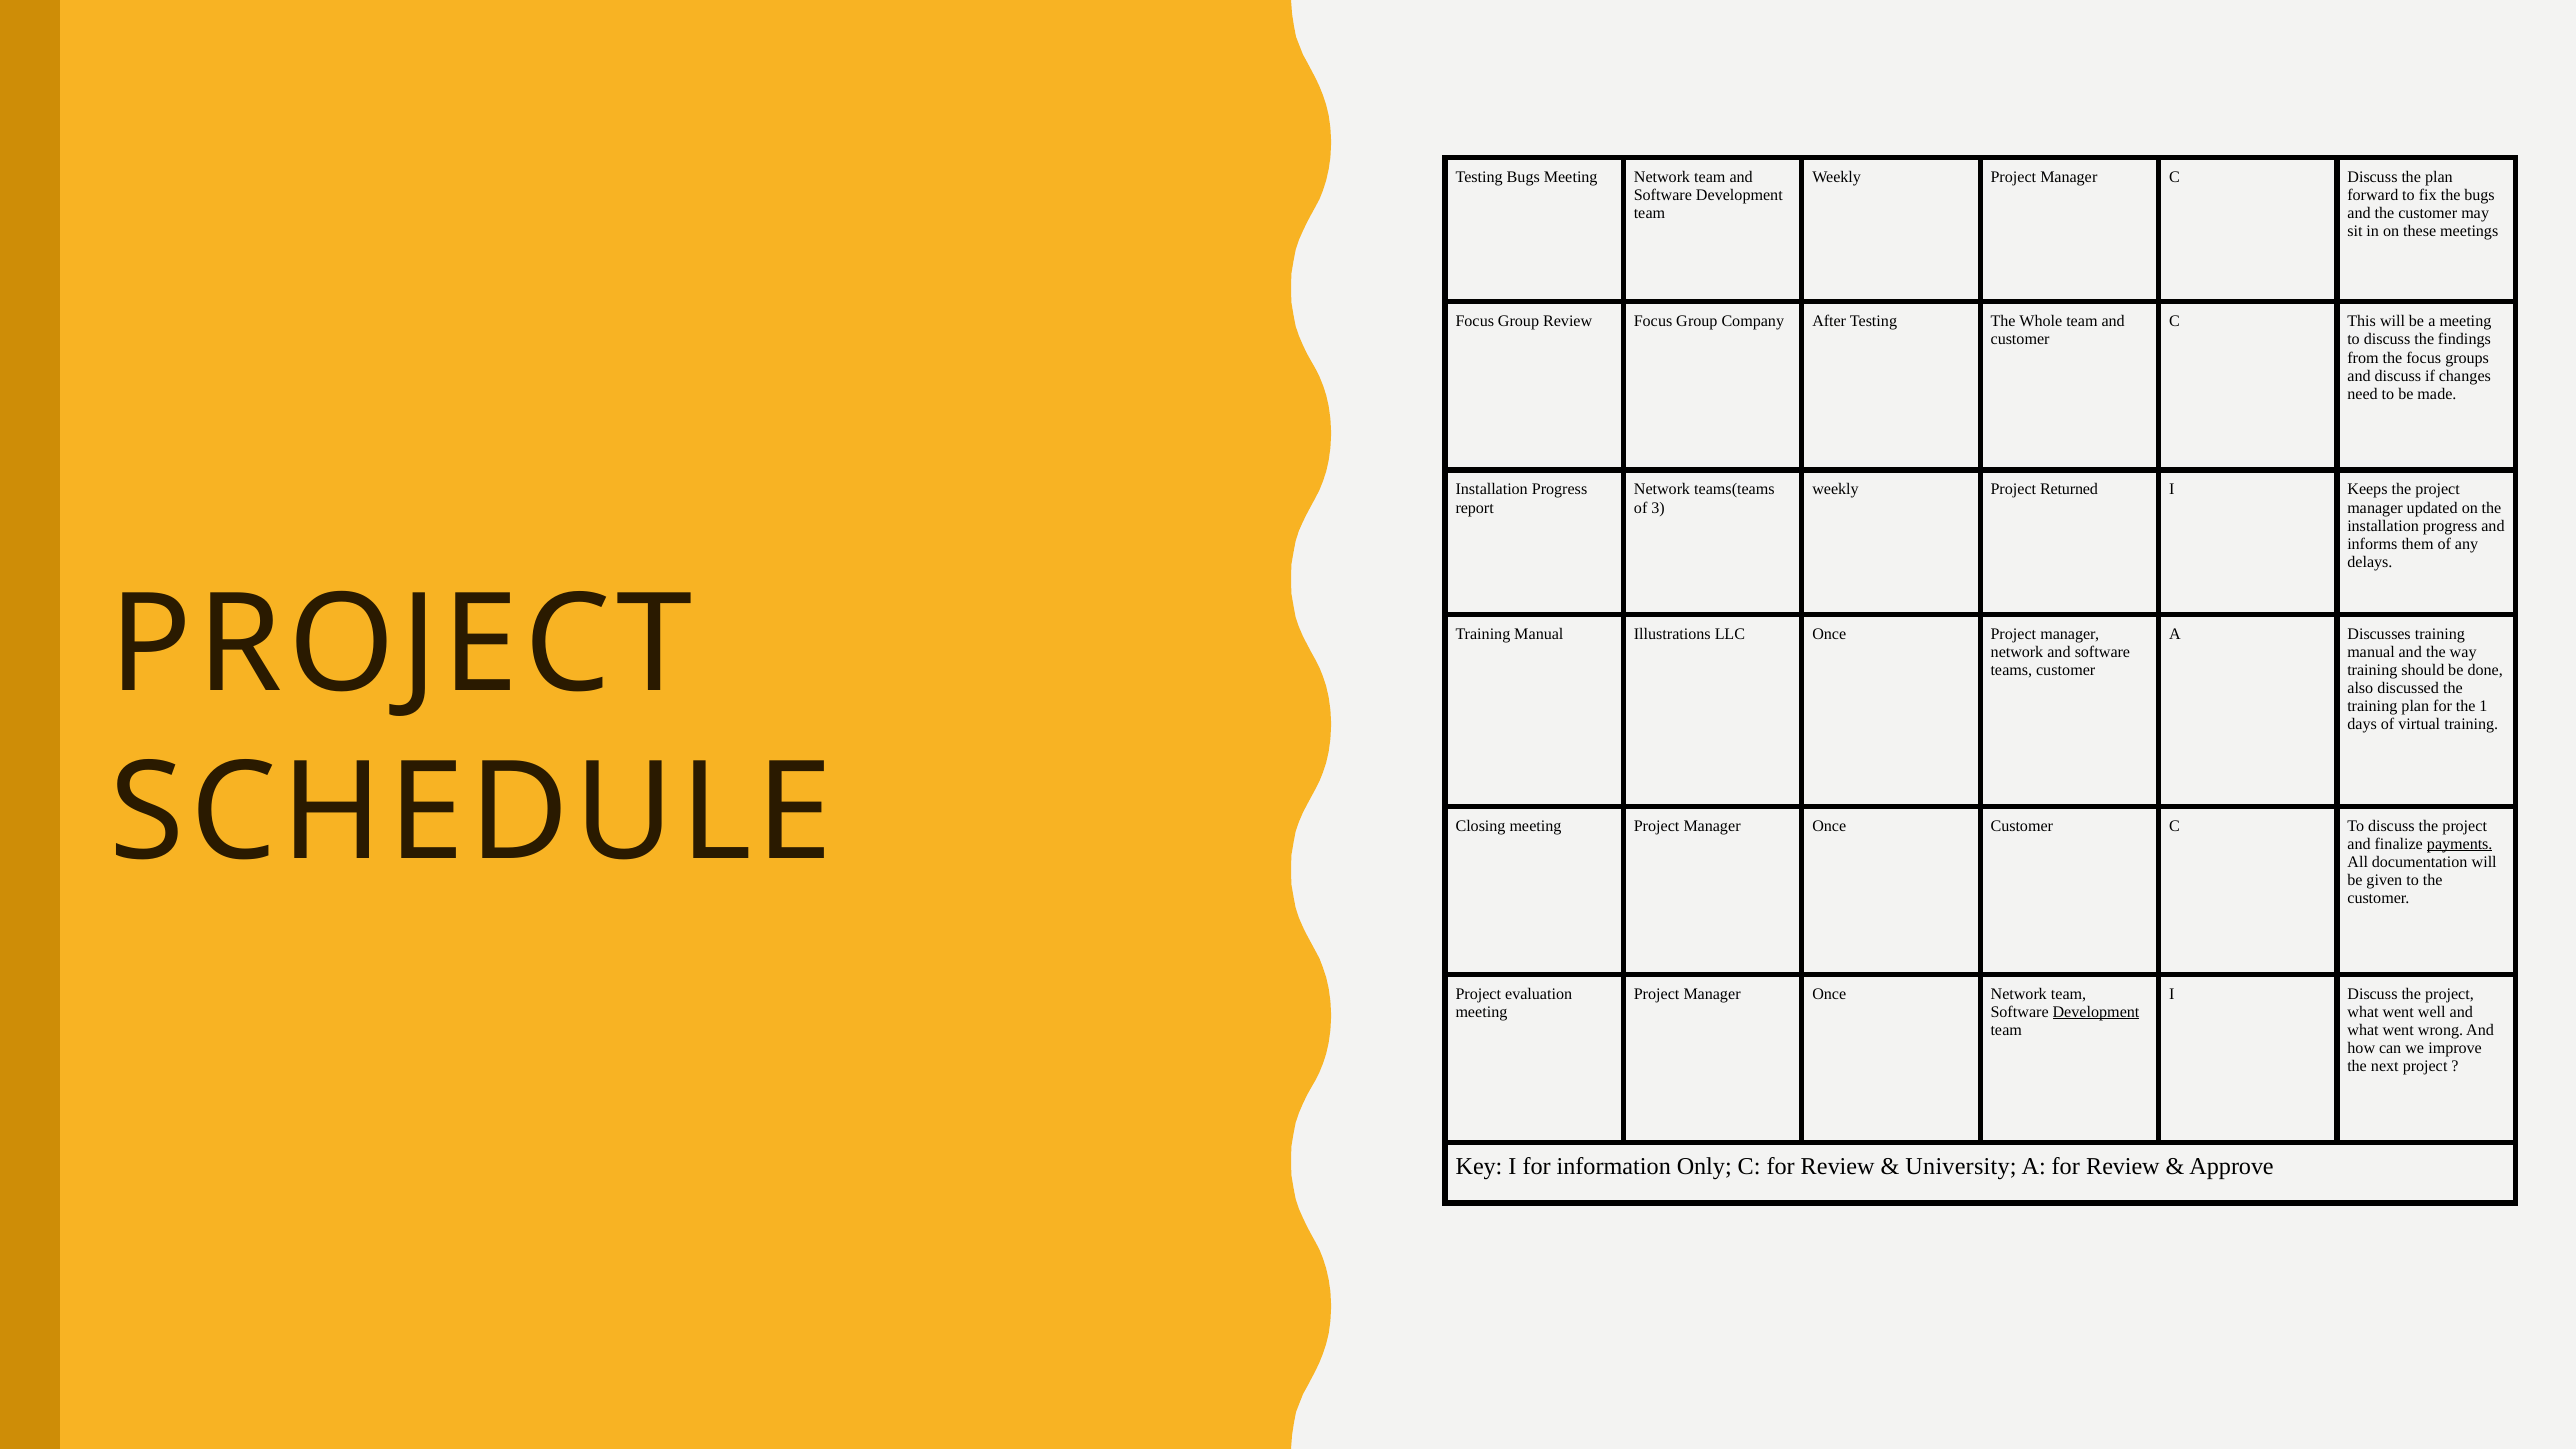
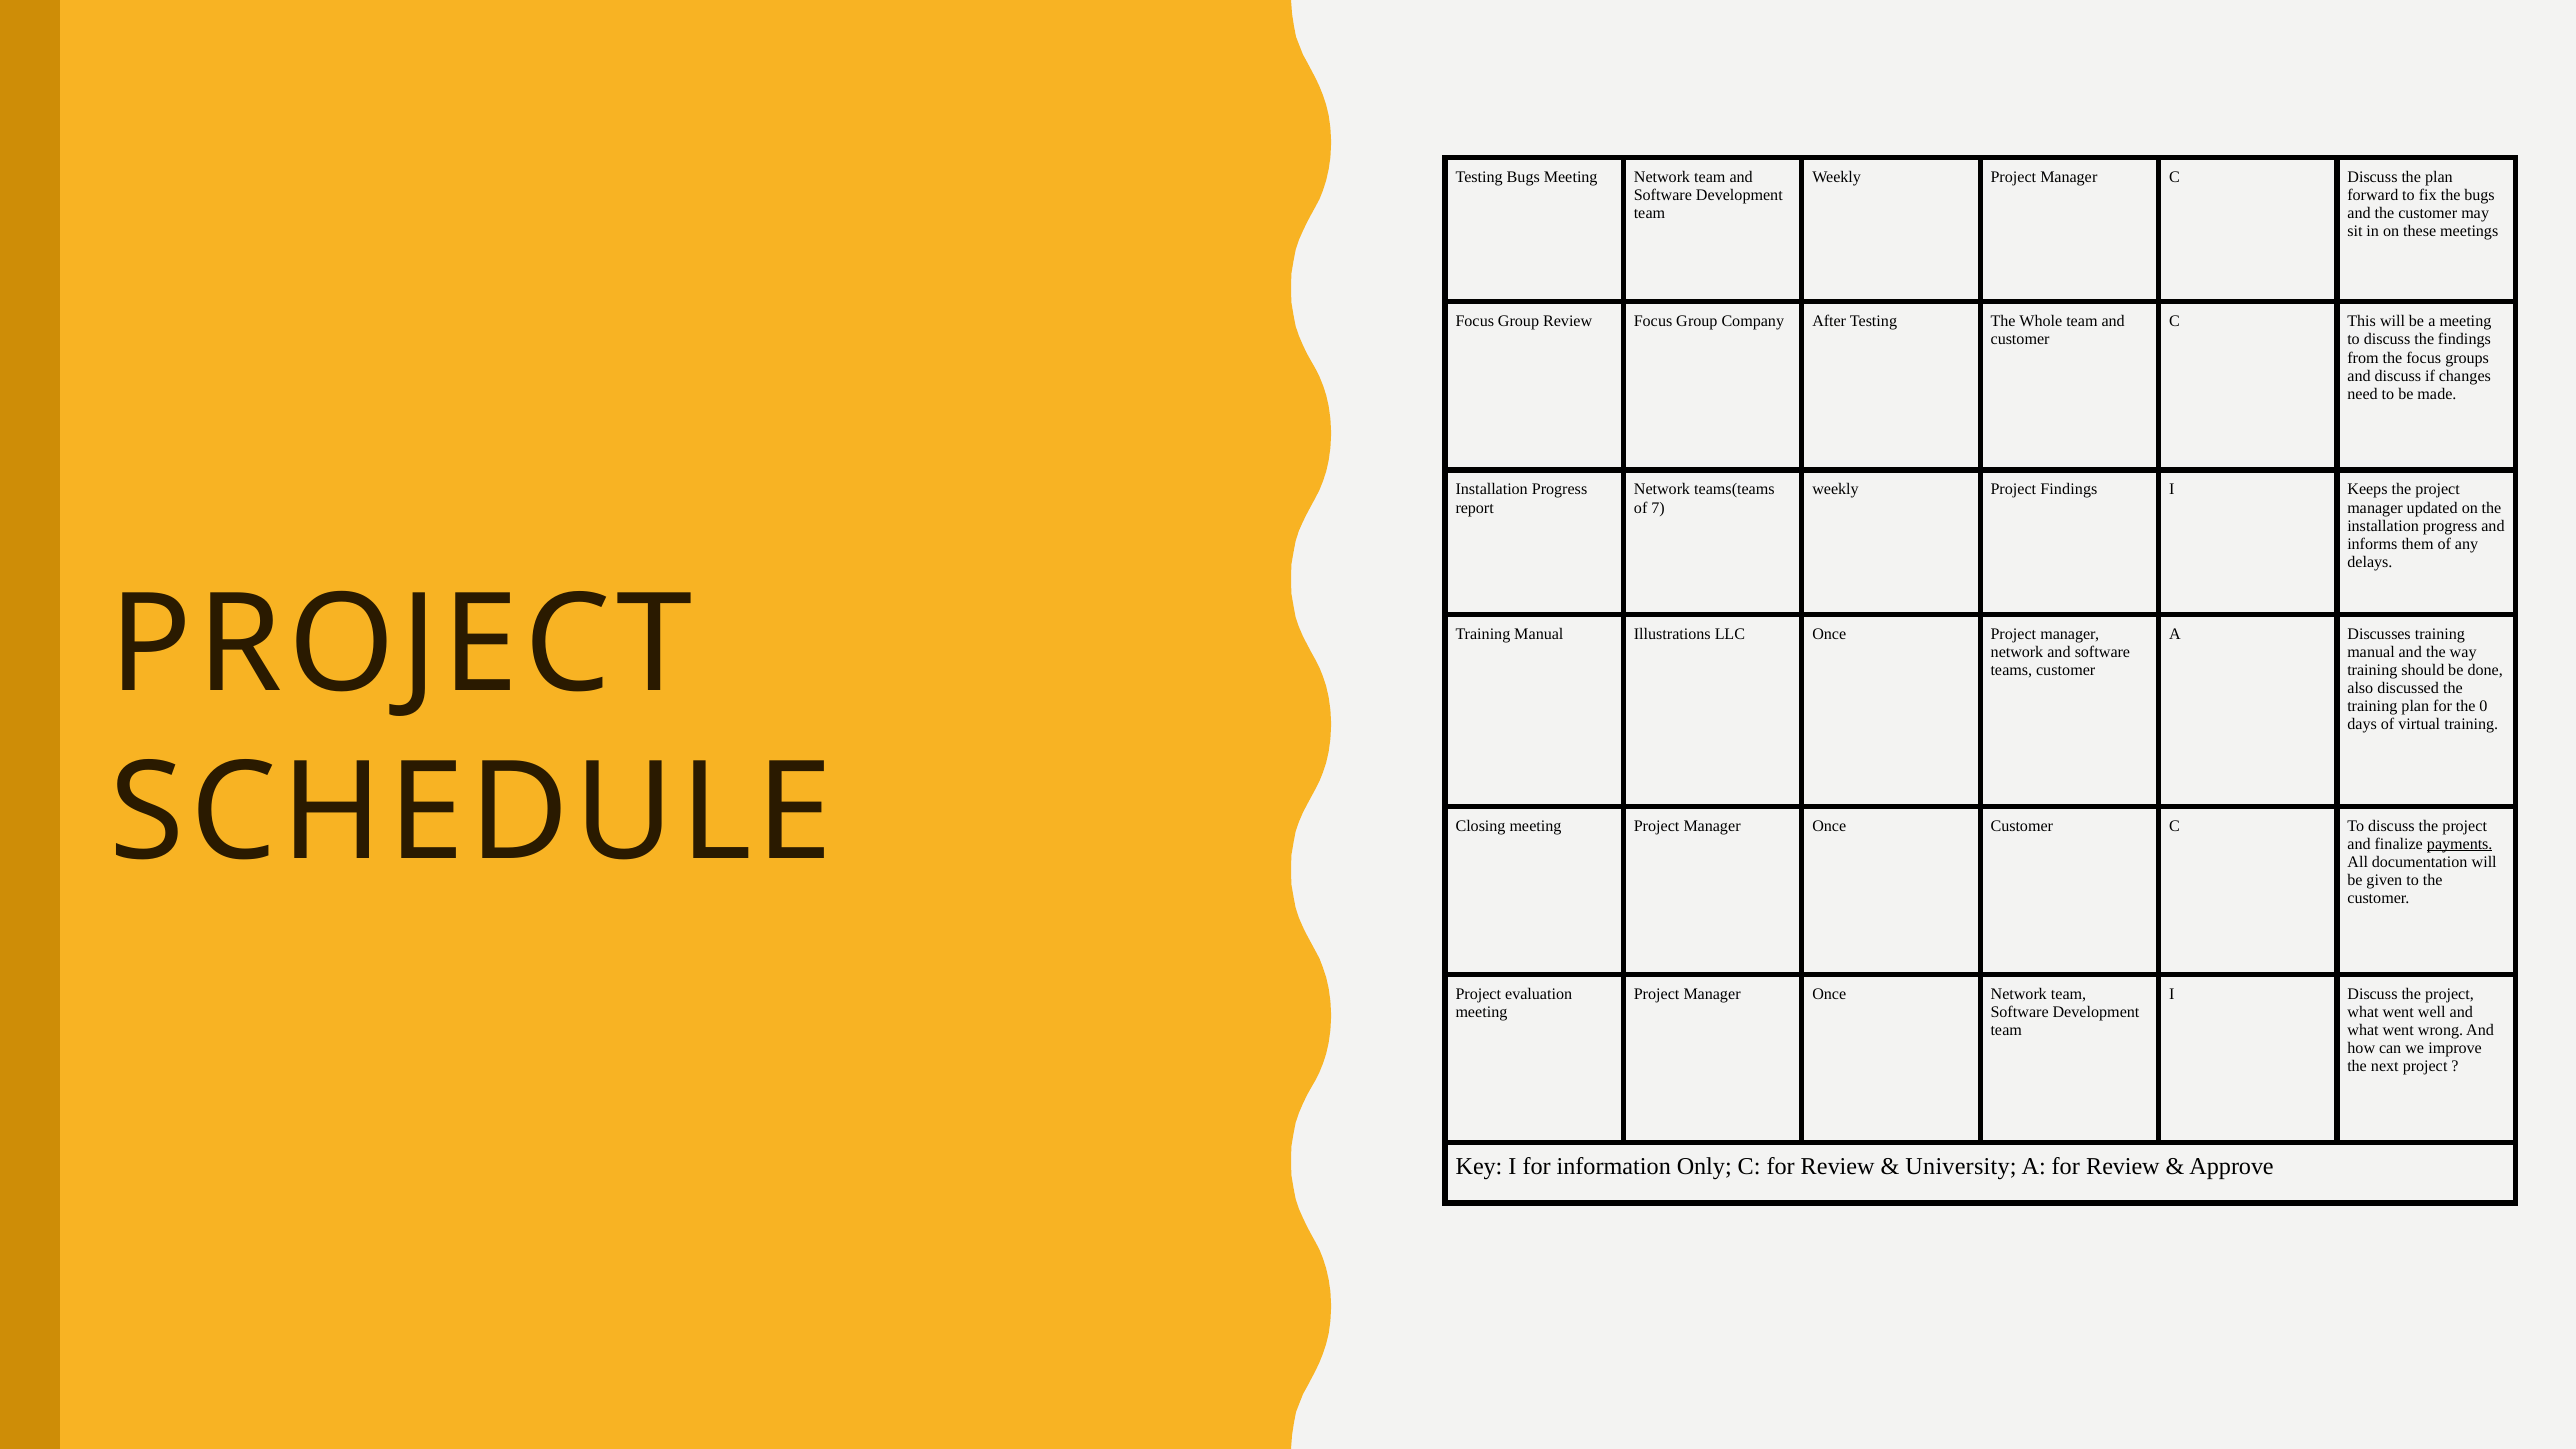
Project Returned: Returned -> Findings (2069, 490)
3: 3 -> 7 (1658, 508)
1: 1 -> 0 (2483, 706)
Development underline: present -> none (2096, 1012)
